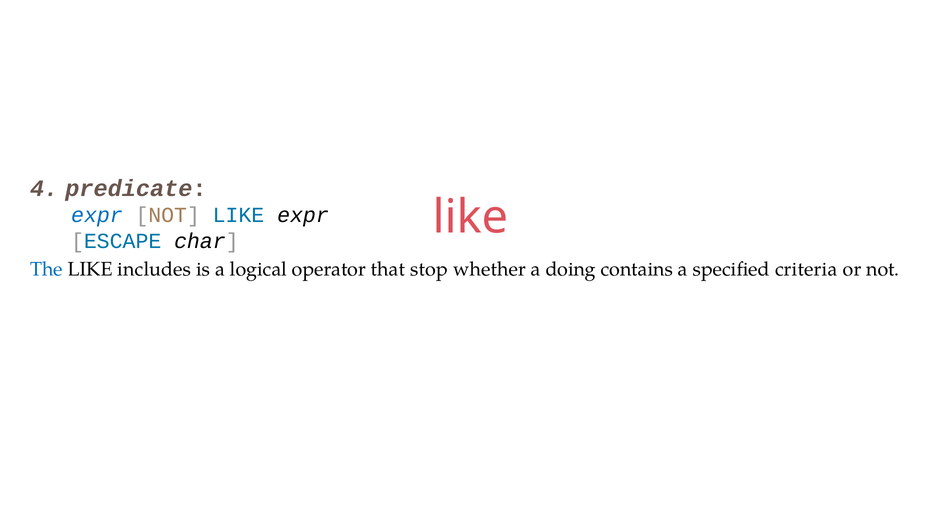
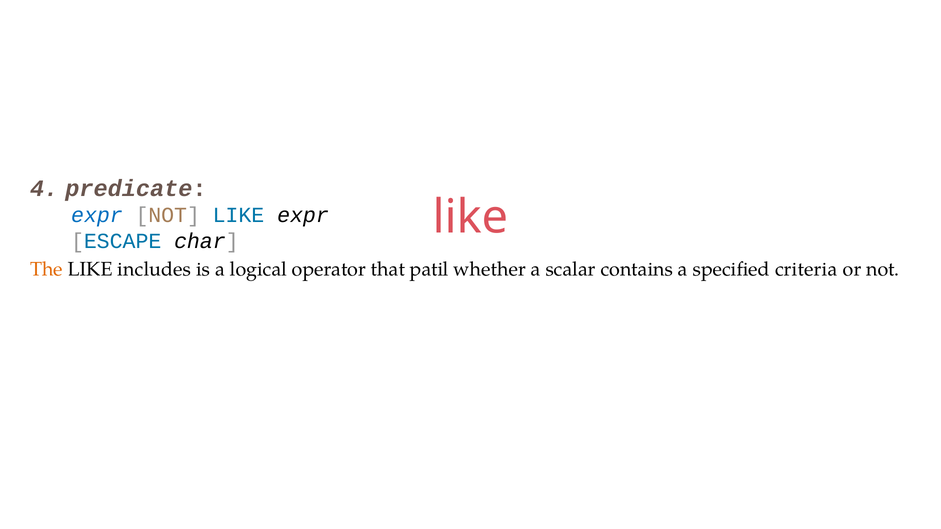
The colour: blue -> orange (46, 270)
stop: stop -> patil (429, 270)
doing: doing -> scalar (571, 270)
